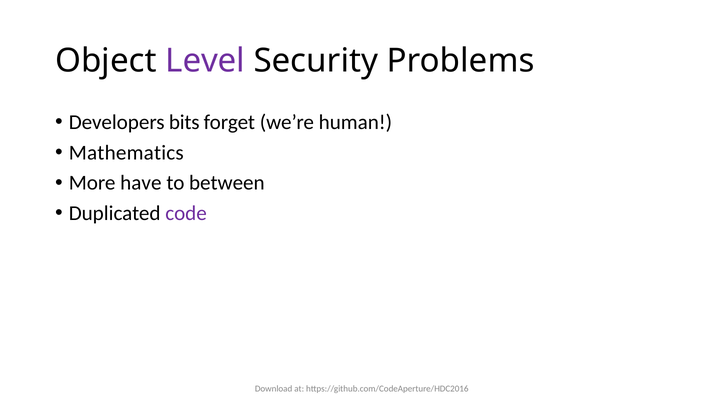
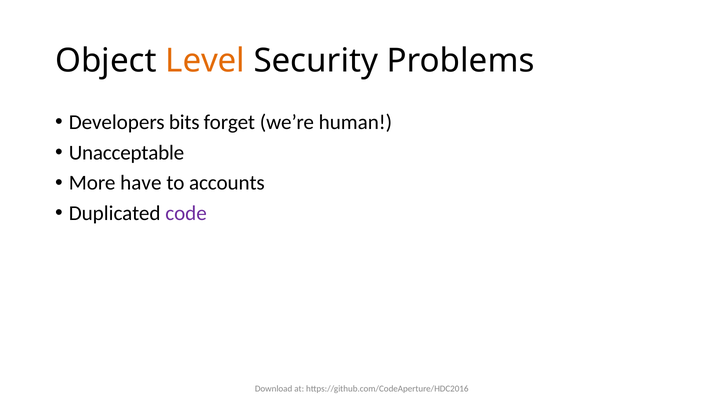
Level colour: purple -> orange (205, 61)
Mathematics: Mathematics -> Unacceptable (126, 153)
between: between -> accounts (227, 183)
